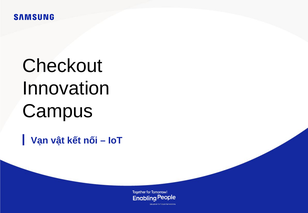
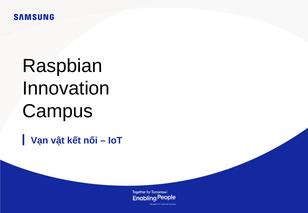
Checkout: Checkout -> Raspbian (62, 66)
